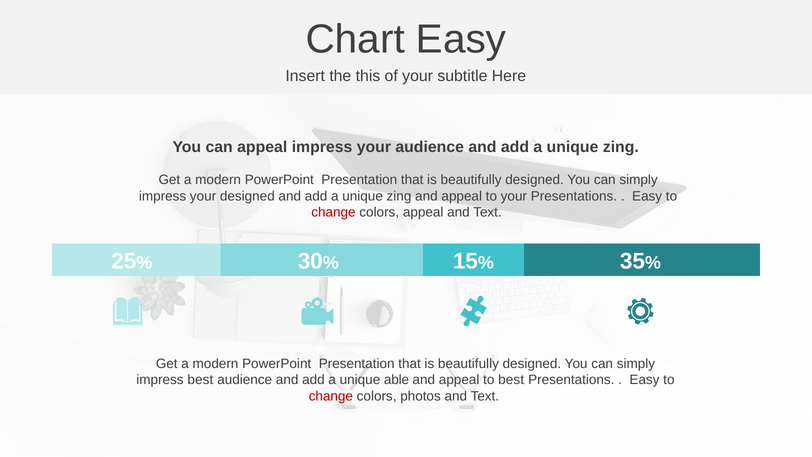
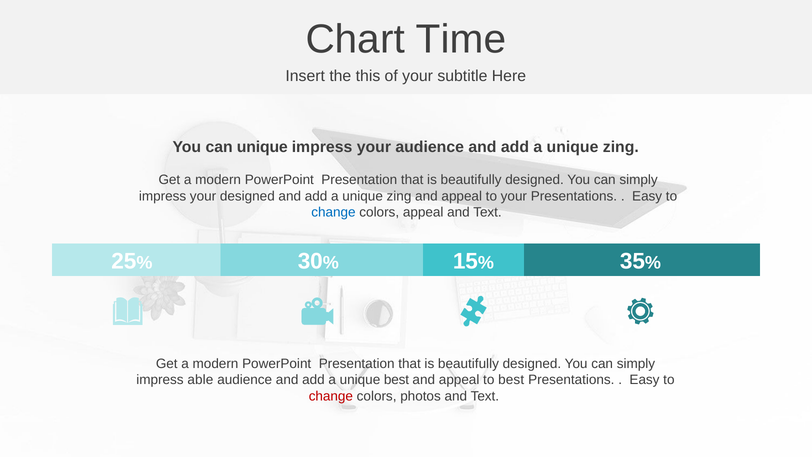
Chart Easy: Easy -> Time (461, 39)
can appeal: appeal -> unique (262, 147)
change colour: red -> blue (334, 212)
impress best: best -> able (200, 380)
unique able: able -> best (396, 380)
